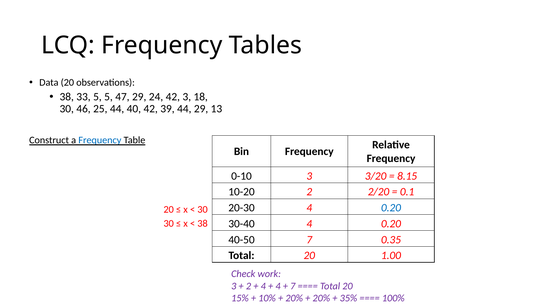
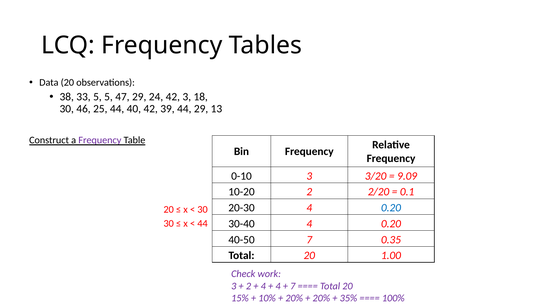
Frequency colour: blue -> purple (100, 140)
8.15: 8.15 -> 9.09 (407, 176)
38: 38 -> 44 (203, 224)
